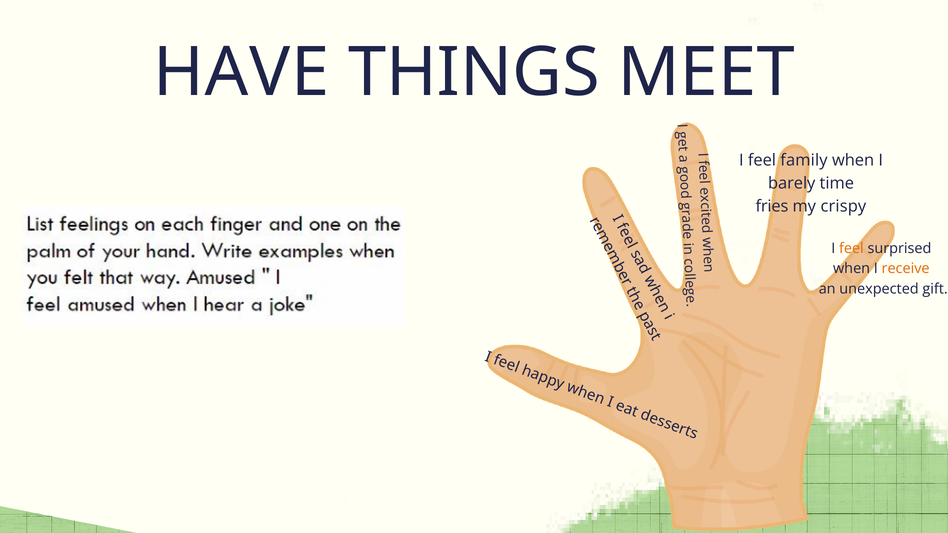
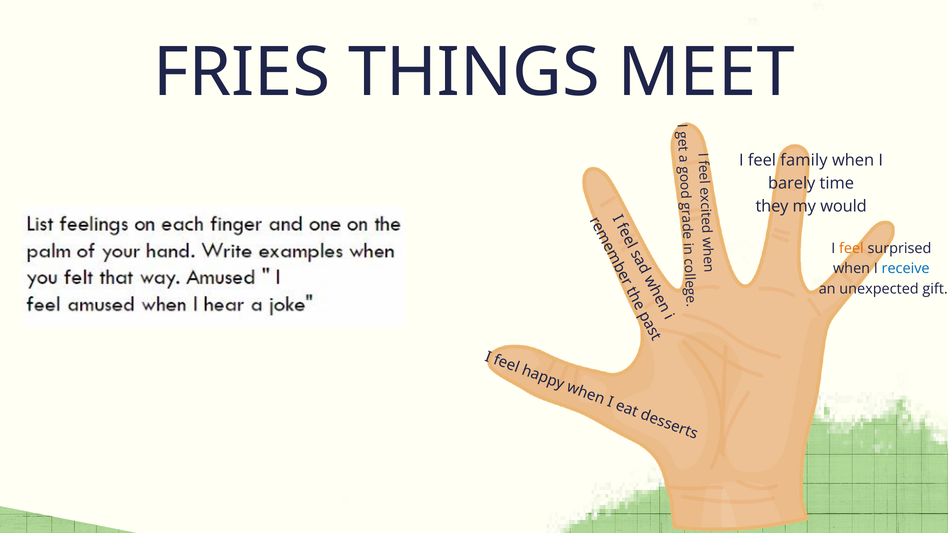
HAVE: HAVE -> FRIES (242, 73)
fries: fries -> they (772, 206)
crispy: crispy -> would (844, 206)
receive colour: orange -> blue (906, 269)
